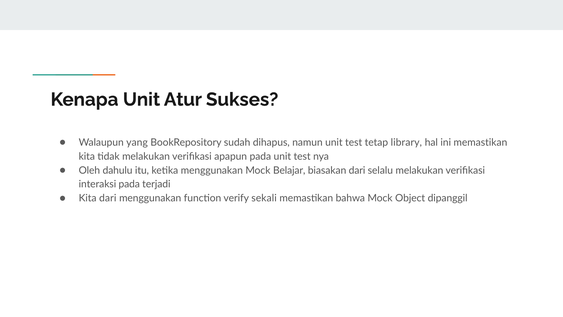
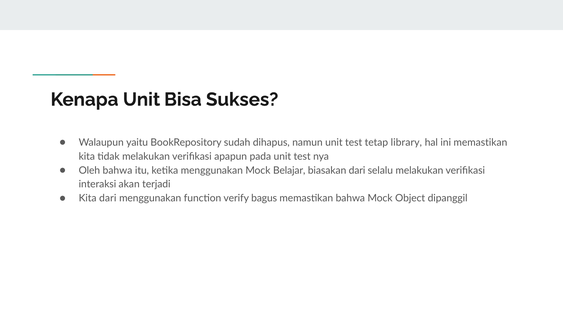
Atur: Atur -> Bisa (183, 99)
yang: yang -> yaitu (137, 142)
Oleh dahulu: dahulu -> bahwa (117, 170)
interaksi pada: pada -> akan (129, 184)
sekali: sekali -> bagus (264, 198)
